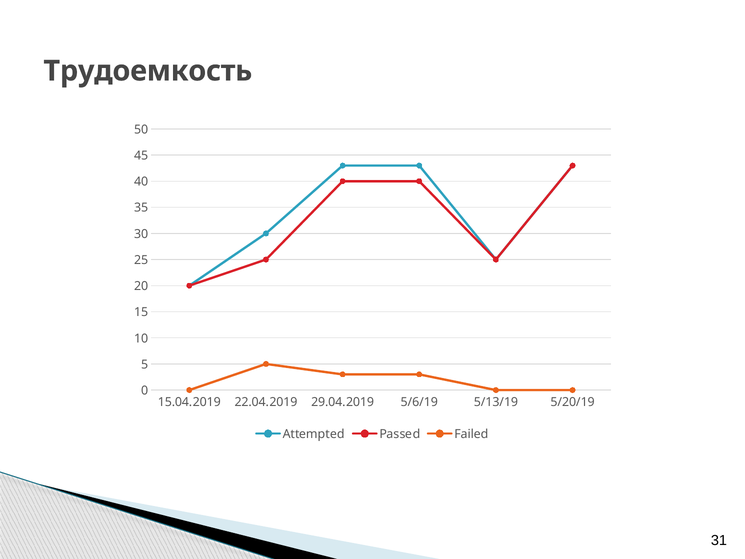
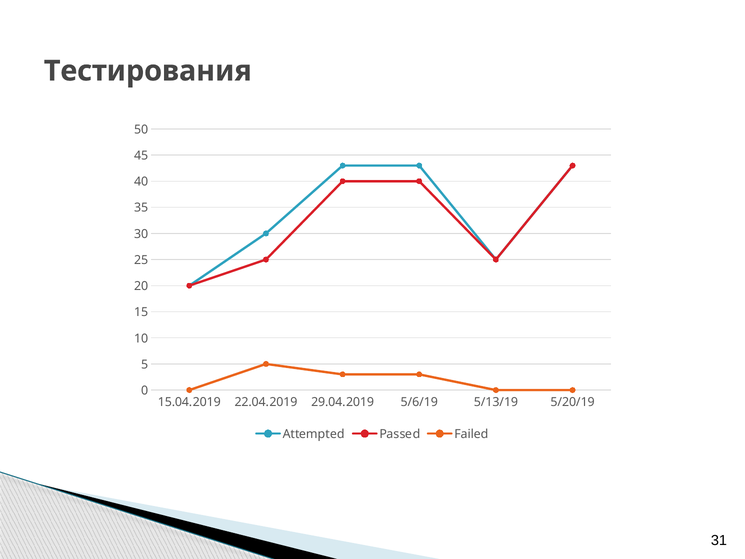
Трудоемкость: Трудоемкость -> Тестирования (148, 71)
